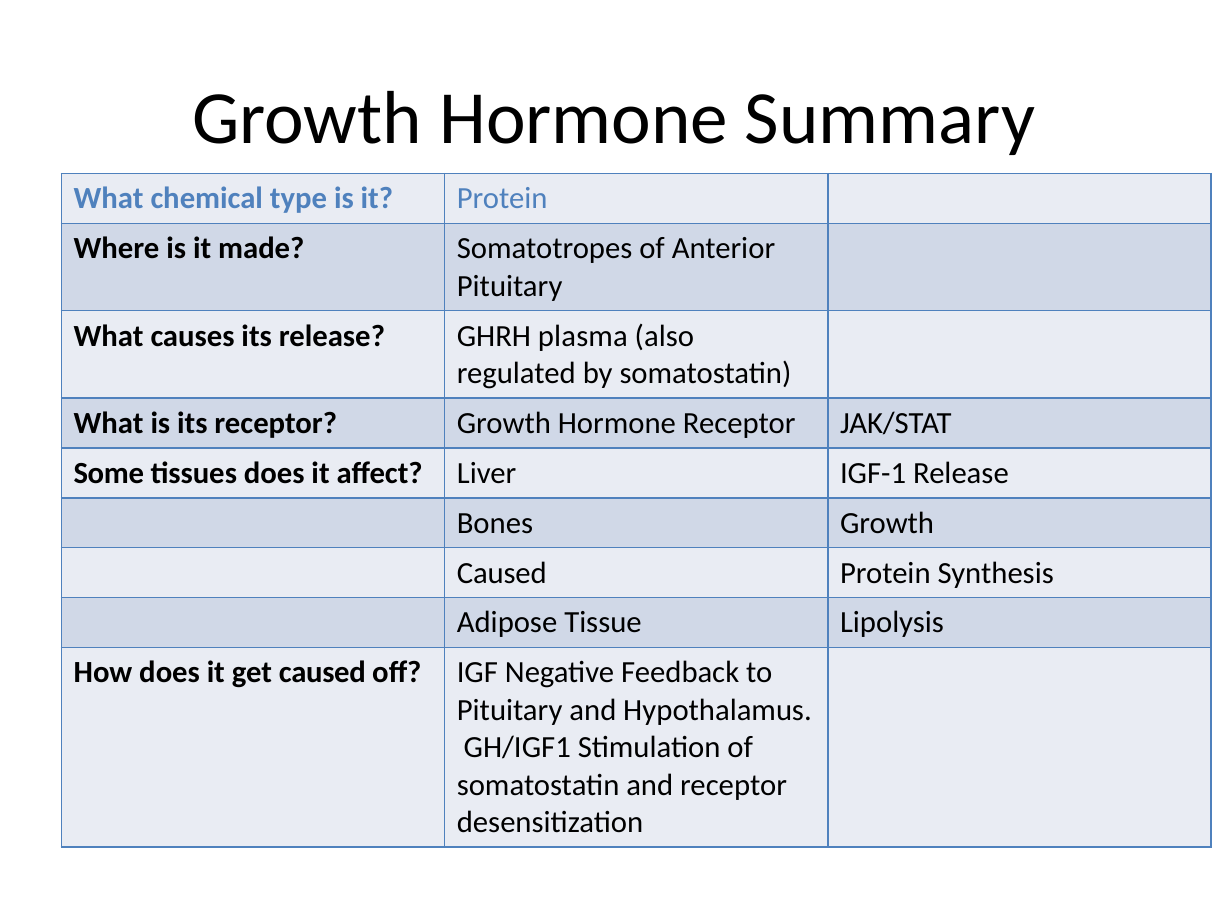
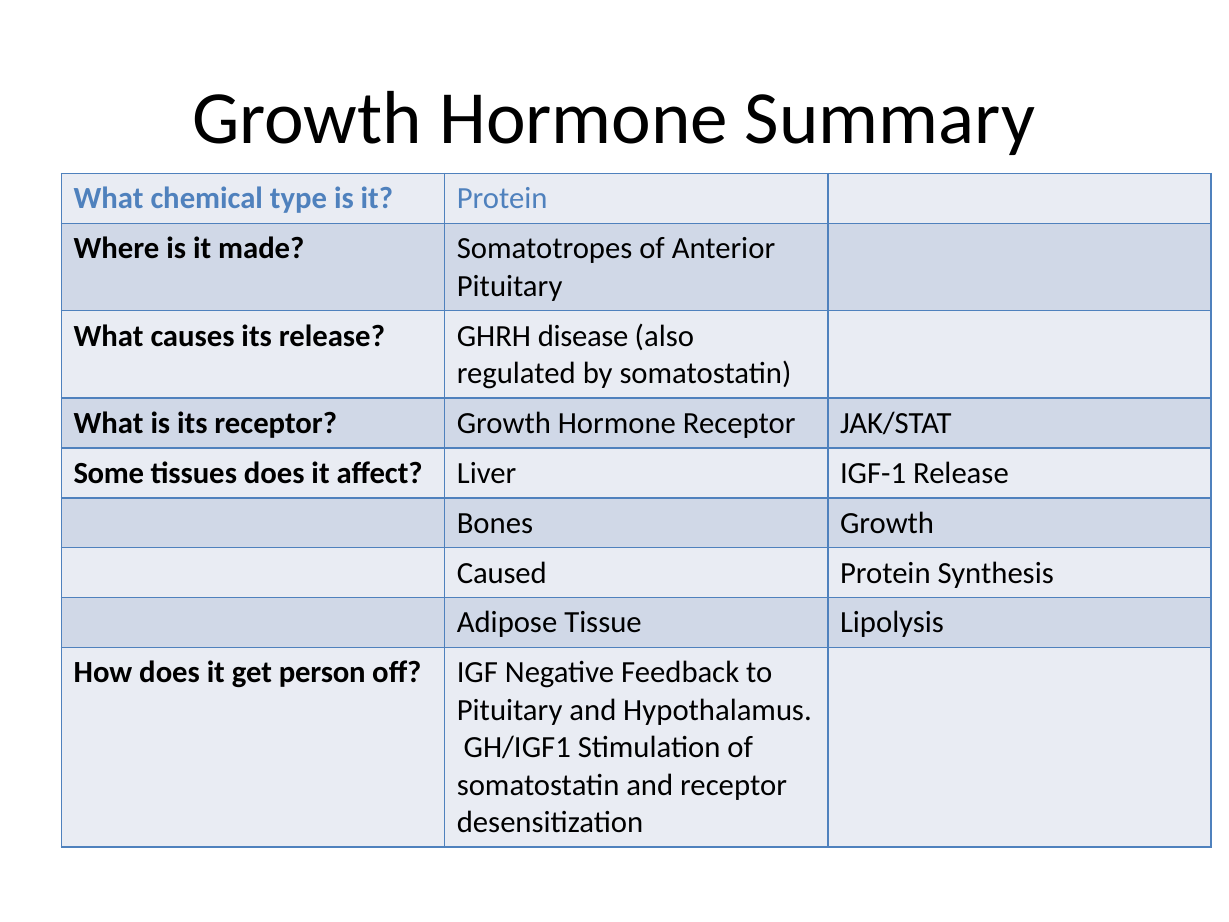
plasma: plasma -> disease (583, 336)
get caused: caused -> person (322, 672)
